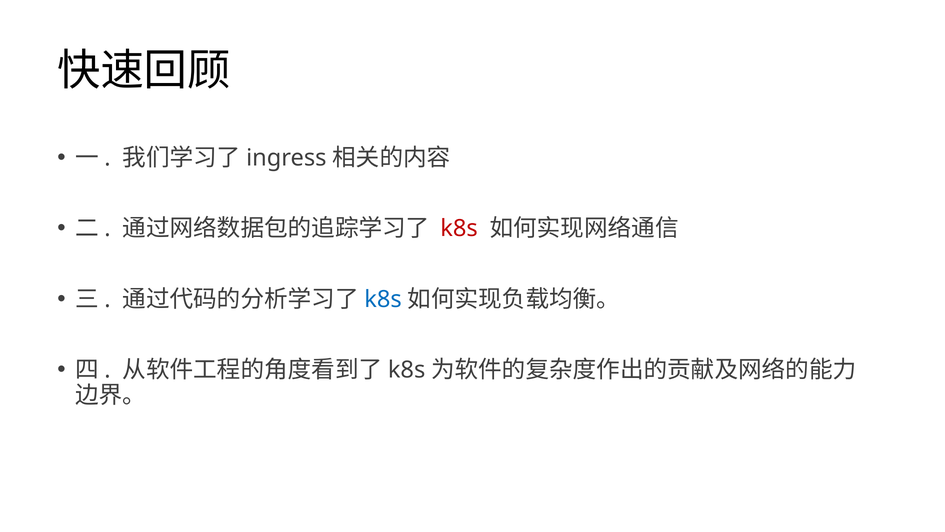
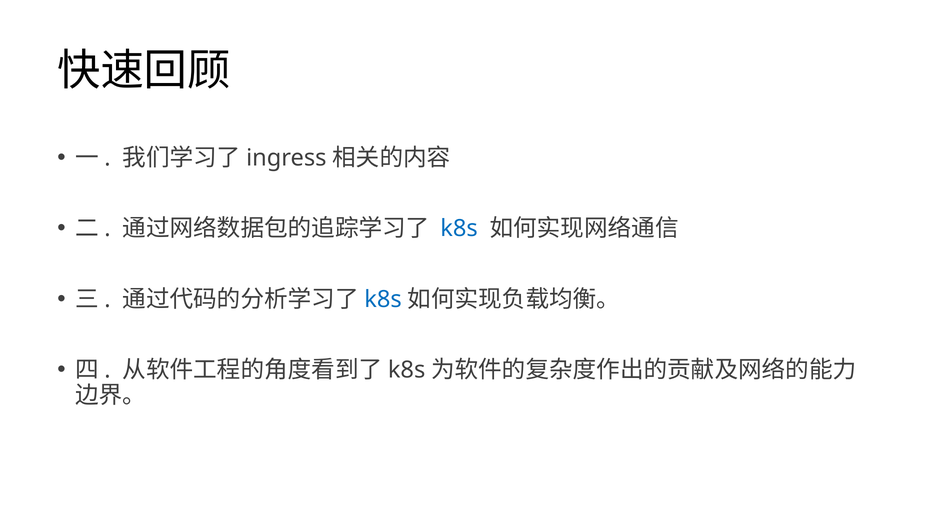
k8s colour: red -> blue (459, 228)
